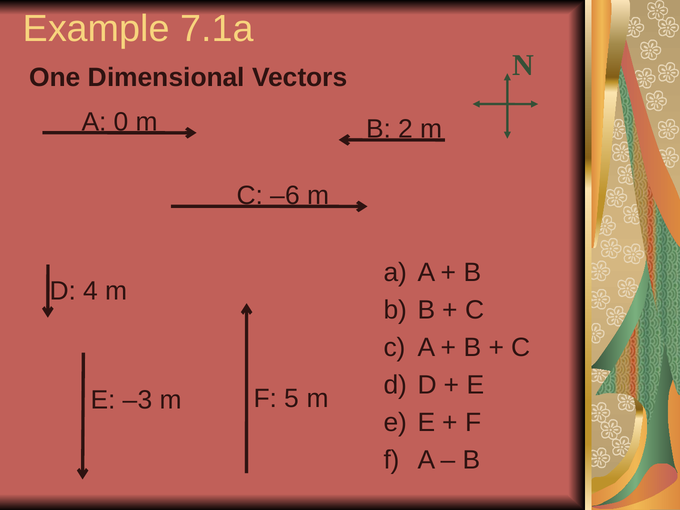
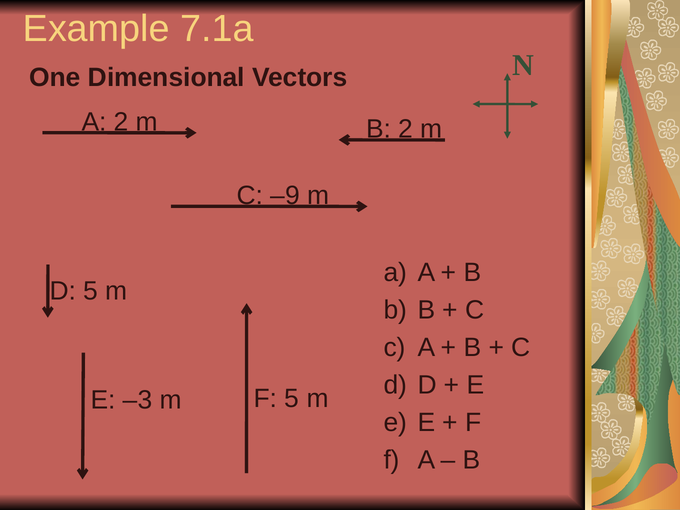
A 0: 0 -> 2 (121, 122)
–6: –6 -> –9 (285, 195)
D 4: 4 -> 5 (91, 291)
